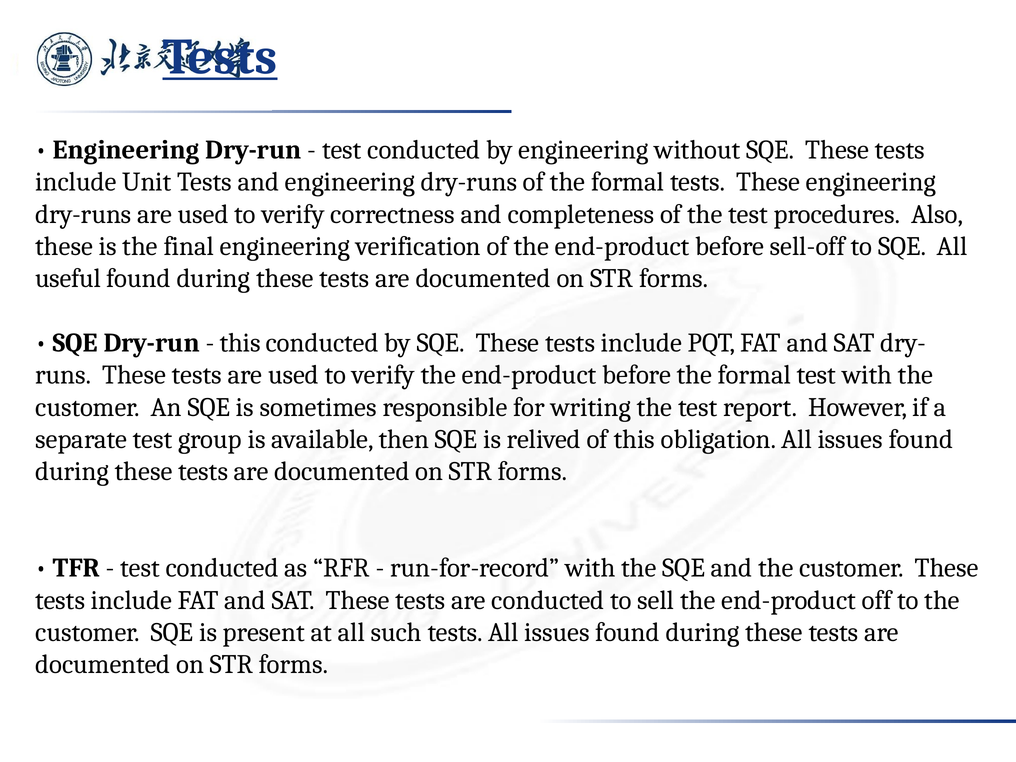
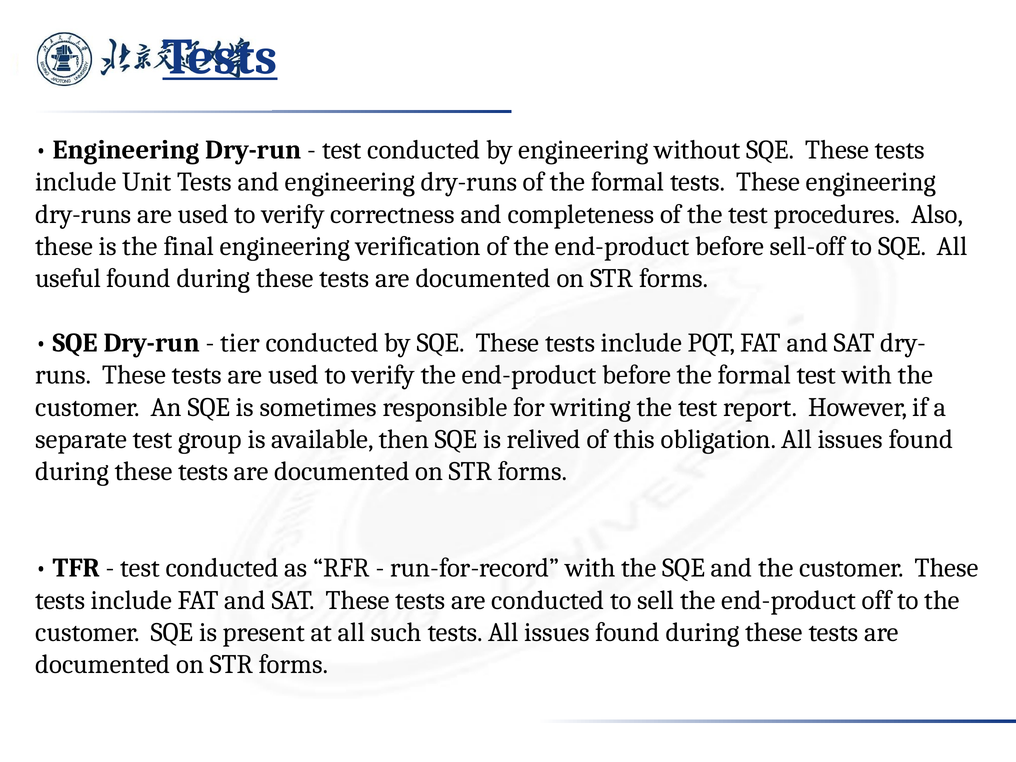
this: this -> tier (240, 343)
